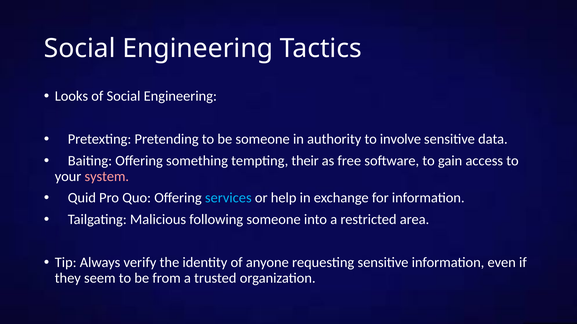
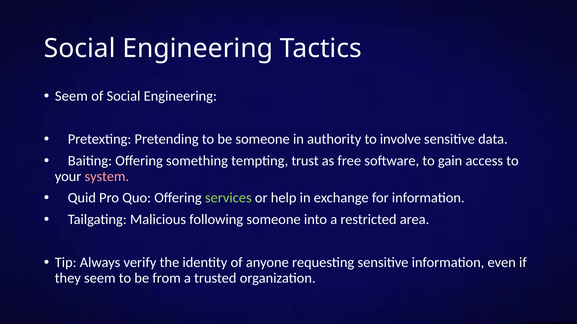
Looks: Looks -> Seem (71, 96)
their: their -> trust (305, 161)
services colour: light blue -> light green (228, 198)
